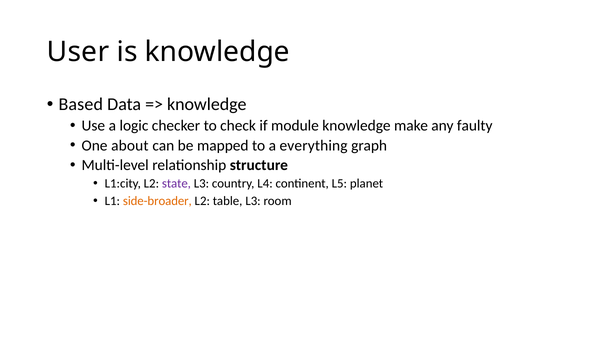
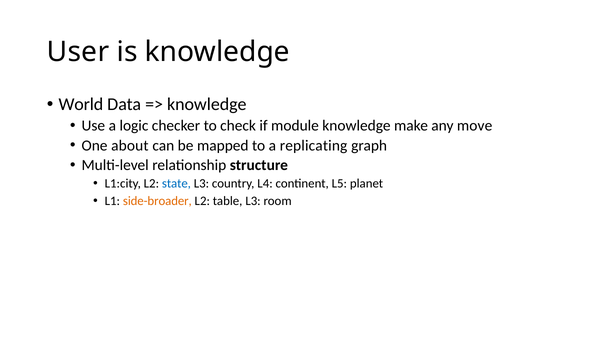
Based: Based -> World (81, 104)
faulty: faulty -> move (475, 125)
everything: everything -> replicating (314, 145)
state colour: purple -> blue (176, 183)
